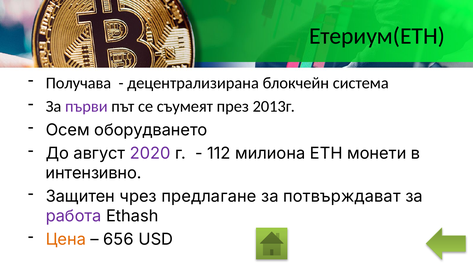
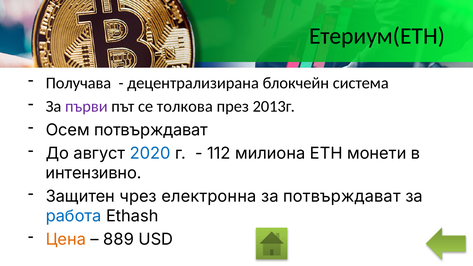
съумеят: съумеят -> толкова (185, 107)
Осем оборудването: оборудването -> потвърждават (151, 130)
2020 colour: purple -> blue (150, 153)
предлагане: предлагане -> електронна (209, 196)
работа colour: purple -> blue (74, 216)
656: 656 -> 889 (119, 240)
